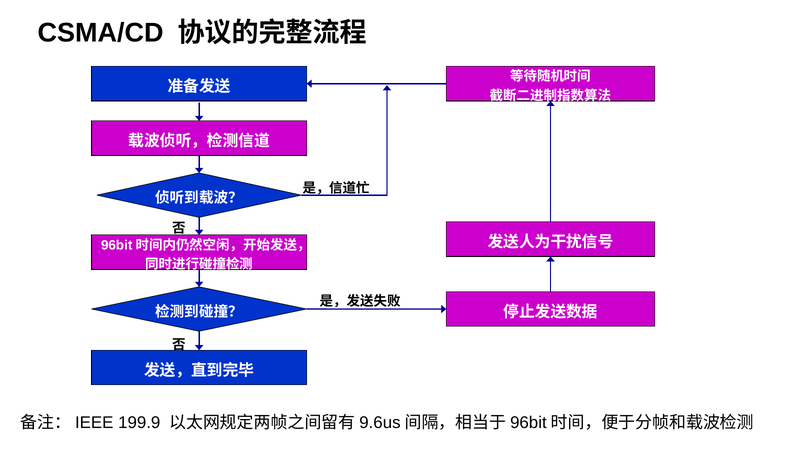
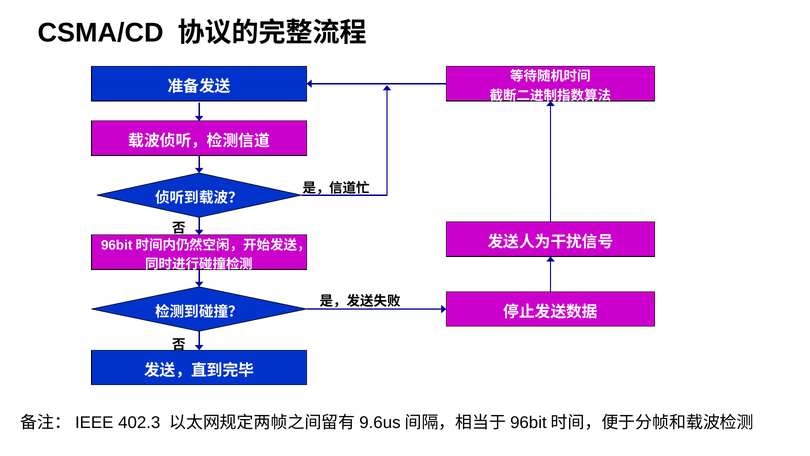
199.9: 199.9 -> 402.3 (139, 423)
